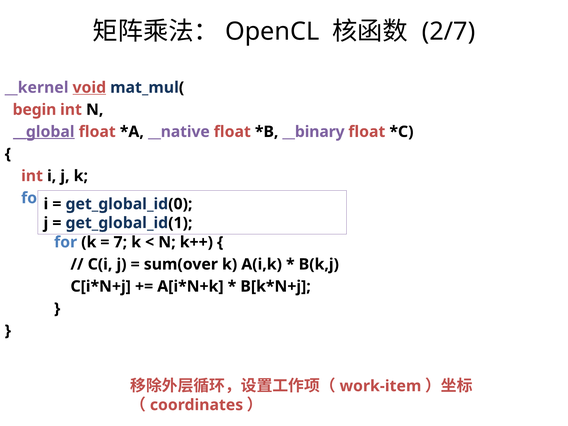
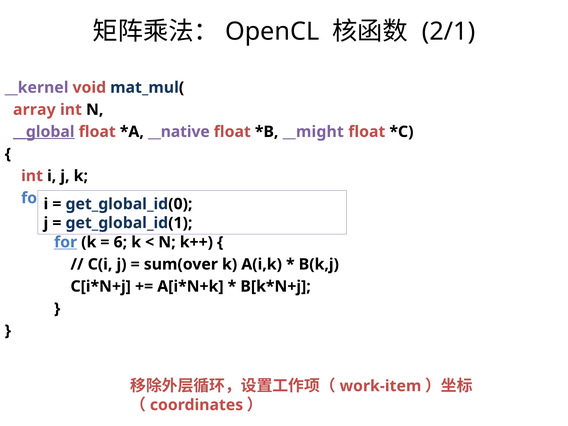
2/7: 2/7 -> 2/1 (449, 32)
void underline: present -> none (89, 88)
begin: begin -> array (34, 110)
__binary: __binary -> __might (313, 132)
for underline: none -> present (66, 242)
7: 7 -> 6 (120, 242)
